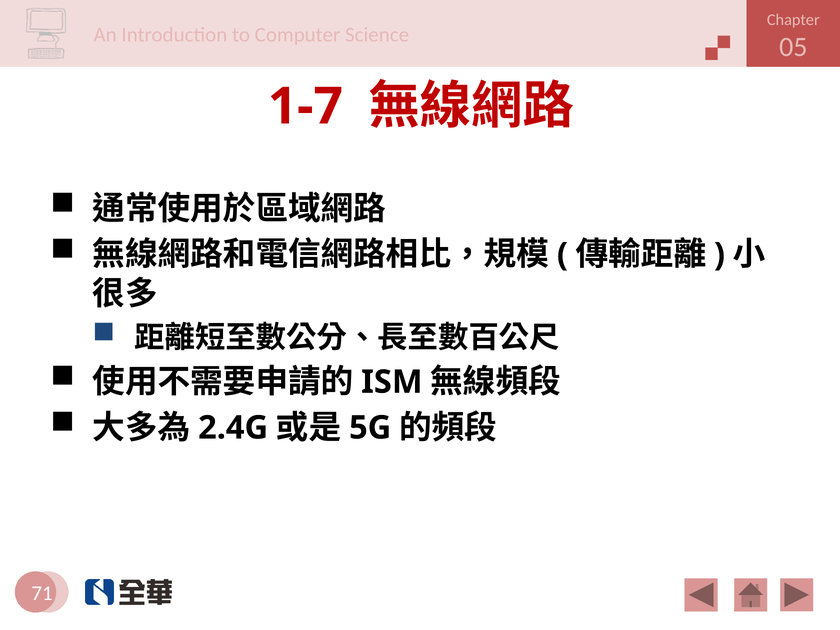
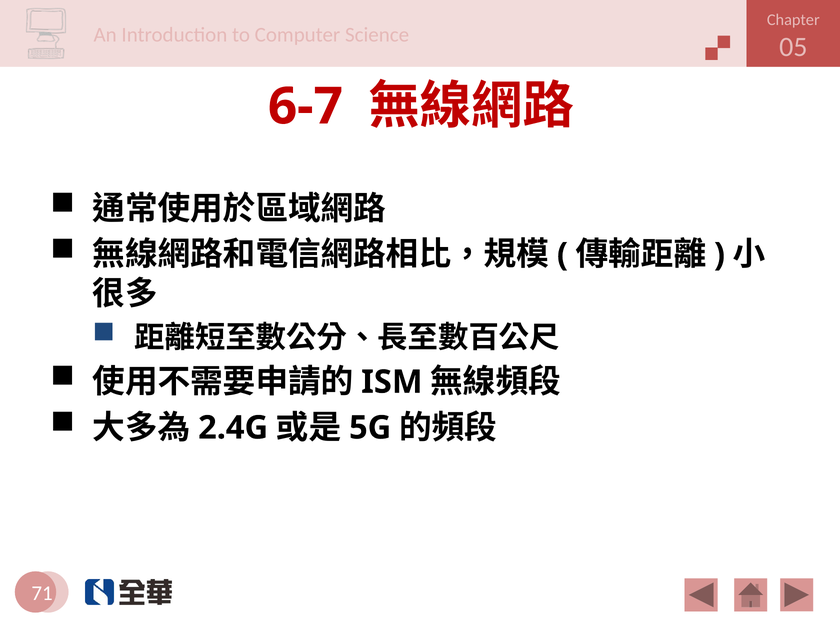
1-7: 1-7 -> 6-7 (305, 107)
